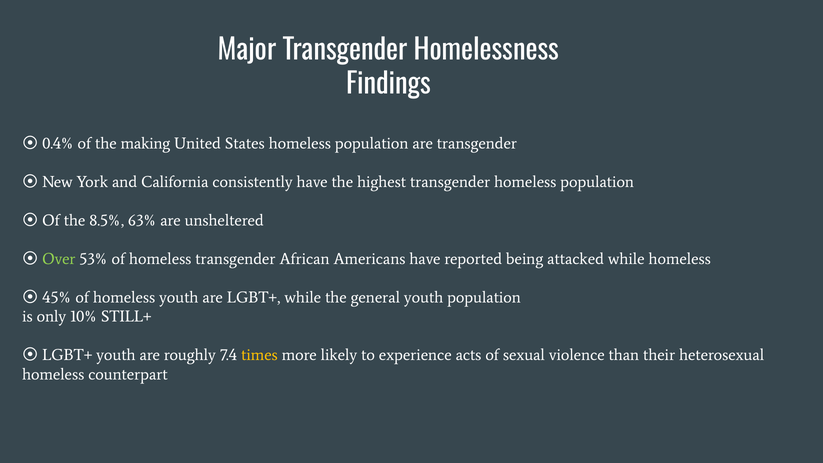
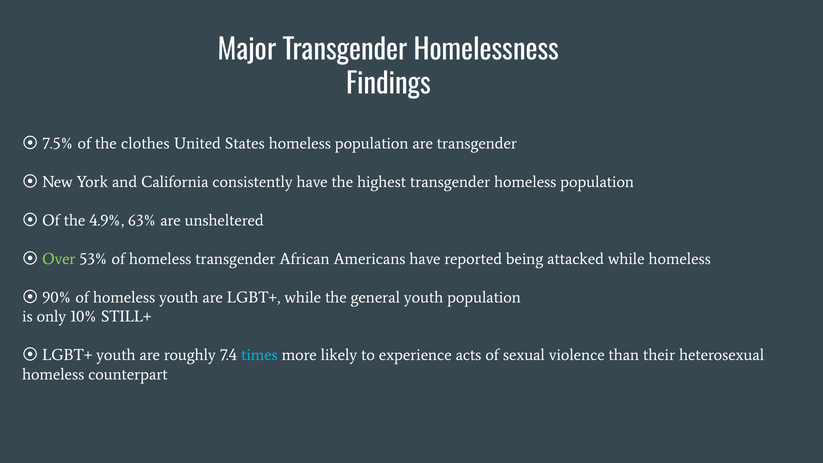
0.4%: 0.4% -> 7.5% (58, 144)
making: making -> clothes (145, 144)
8.5%: 8.5% -> 4.9% (107, 221)
45%: 45% -> 90% (57, 297)
times colour: yellow -> light blue (259, 355)
